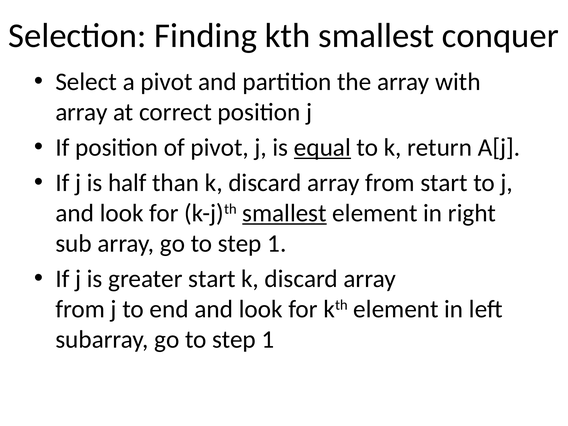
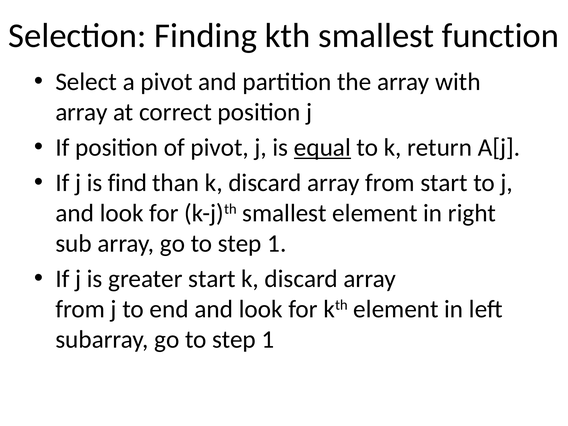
conquer: conquer -> function (500, 36)
half: half -> find (127, 183)
smallest underline: present -> none (284, 213)
